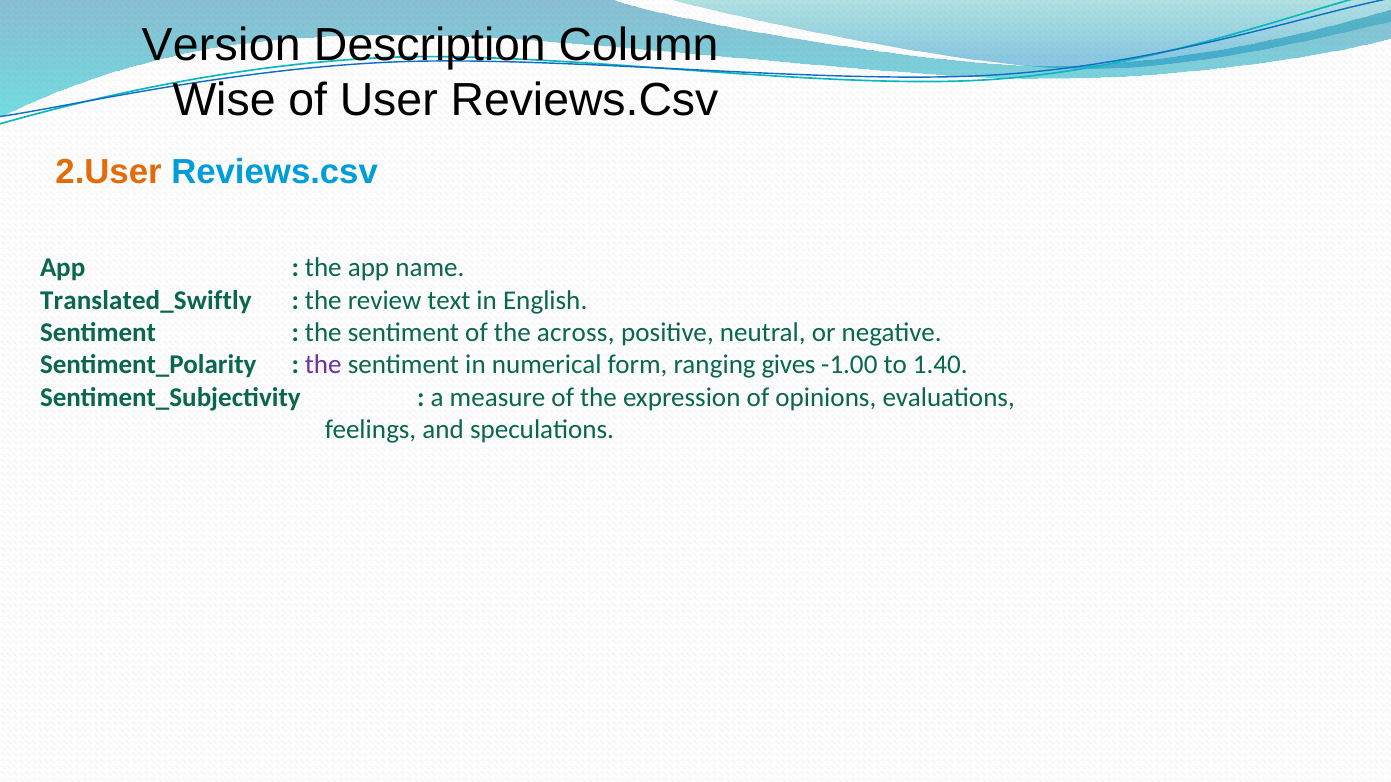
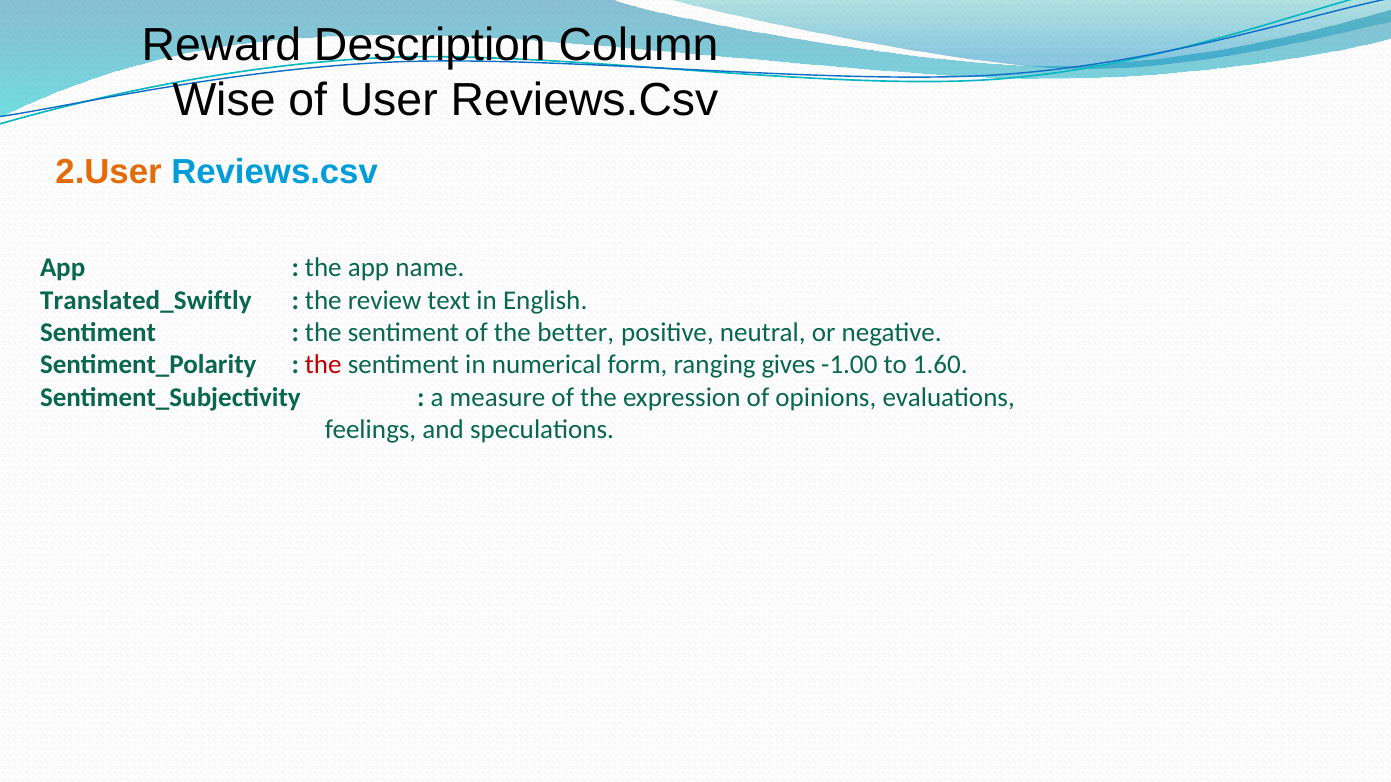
Version: Version -> Reward (221, 45)
across: across -> better (576, 333)
the colour: purple -> red (323, 365)
1.40: 1.40 -> 1.60 (940, 365)
